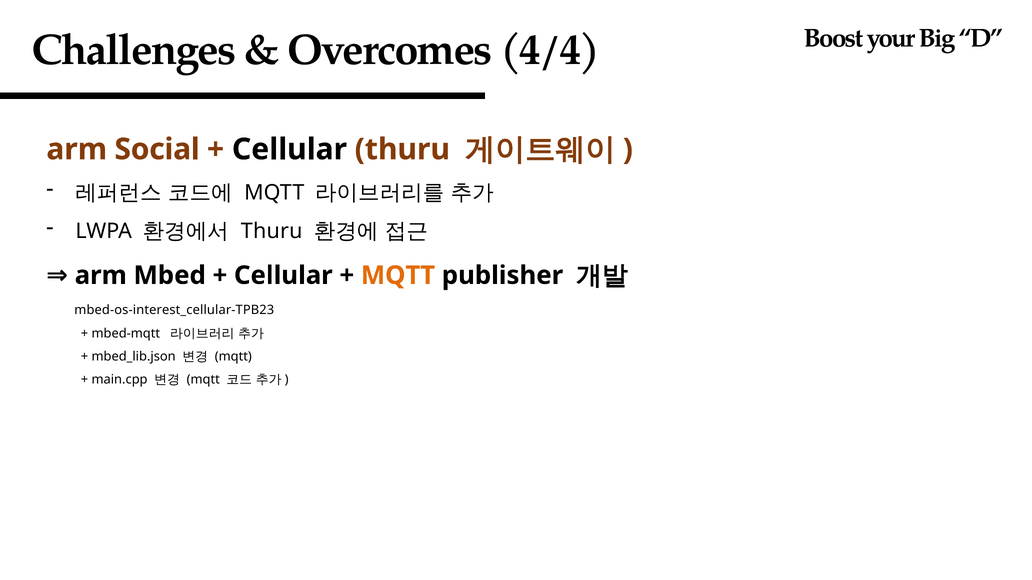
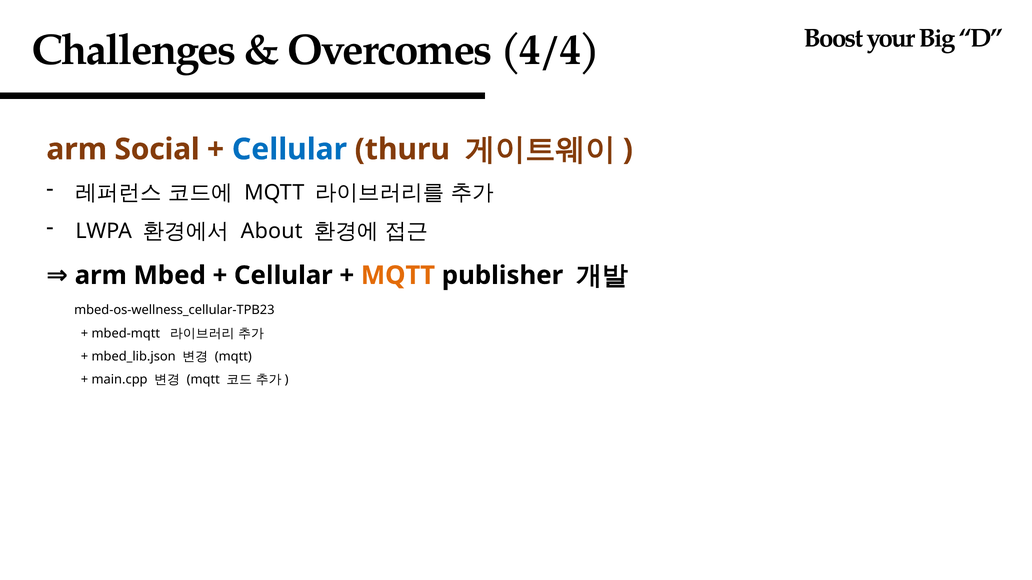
Cellular colour: black -> blue (289, 149)
Thuru: Thuru -> About (272, 231)
mbed-os-interest_cellular-TPB23: mbed-os-interest_cellular-TPB23 -> mbed-os-wellness_cellular-TPB23 (174, 310)
